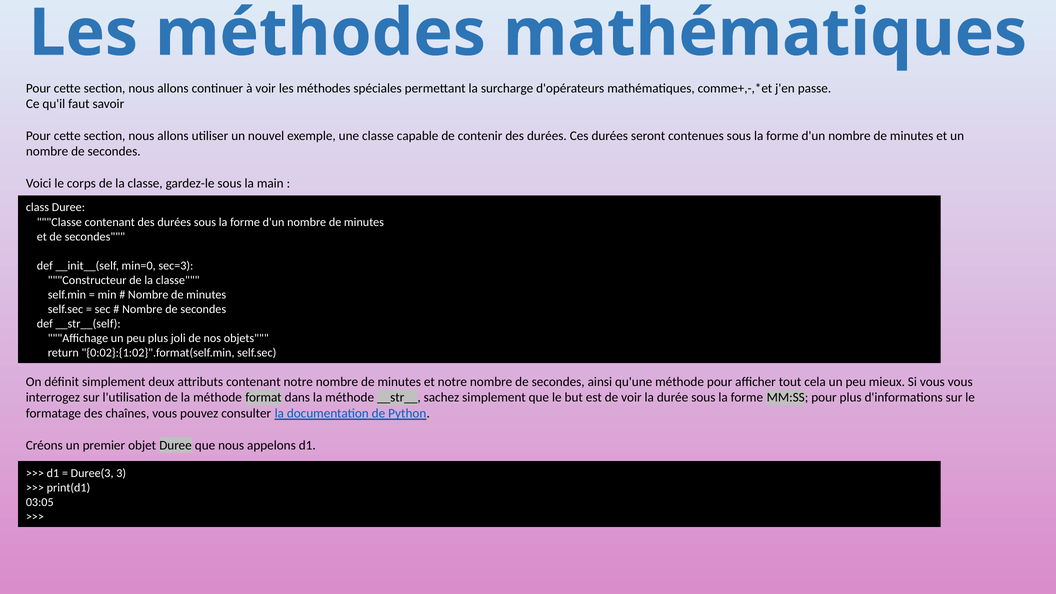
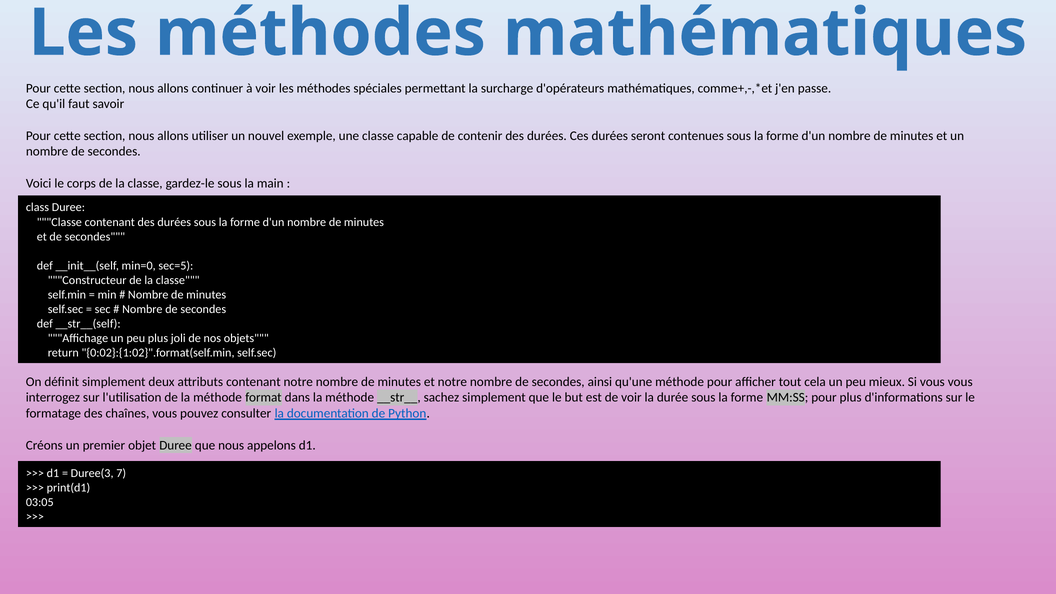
sec=3: sec=3 -> sec=5 (176, 266)
3: 3 -> 7 (121, 473)
